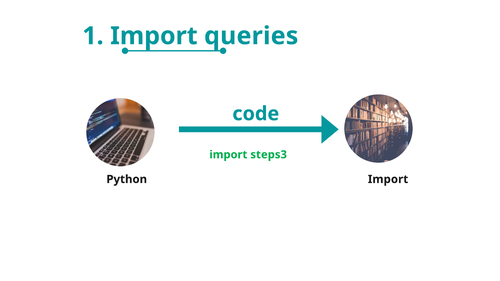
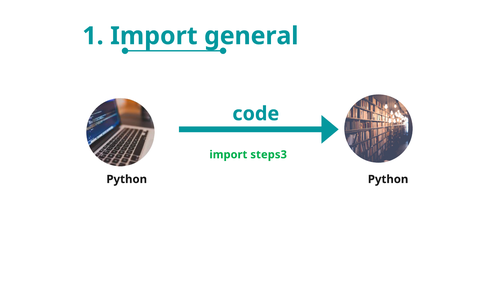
queries: queries -> general (251, 36)
Python Import: Import -> Python (388, 179)
